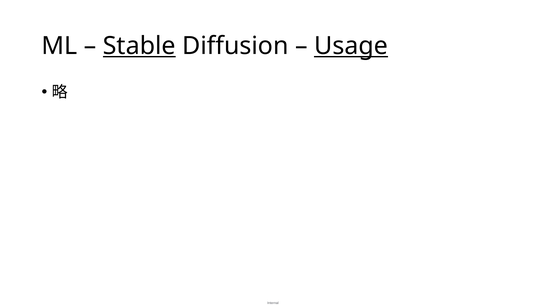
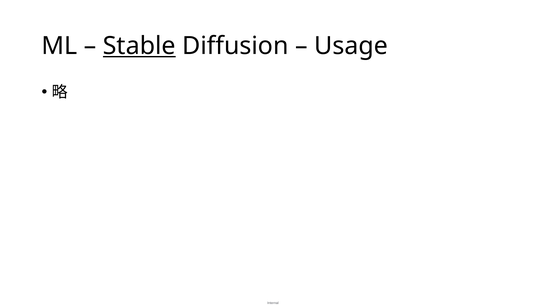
Usage underline: present -> none (351, 46)
